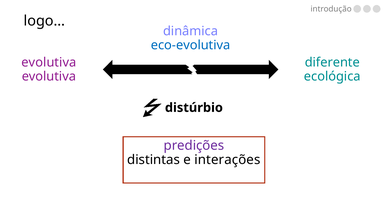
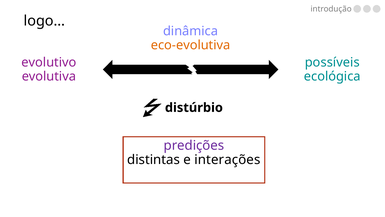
eco-evolutiva colour: blue -> orange (191, 45)
evolutiva: evolutiva -> evolutivo (49, 62)
diferente: diferente -> possíveis (332, 62)
